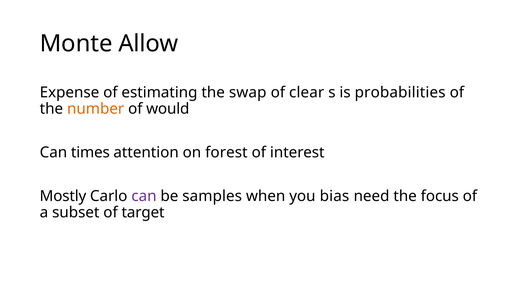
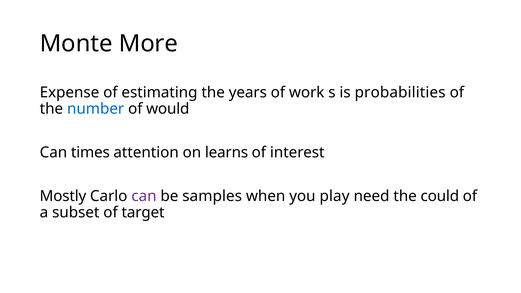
Allow: Allow -> More (148, 44)
swap: swap -> years (248, 92)
clear: clear -> work (307, 92)
number colour: orange -> blue (96, 109)
forest: forest -> learns (227, 152)
bias: bias -> play (335, 196)
focus: focus -> could (440, 196)
